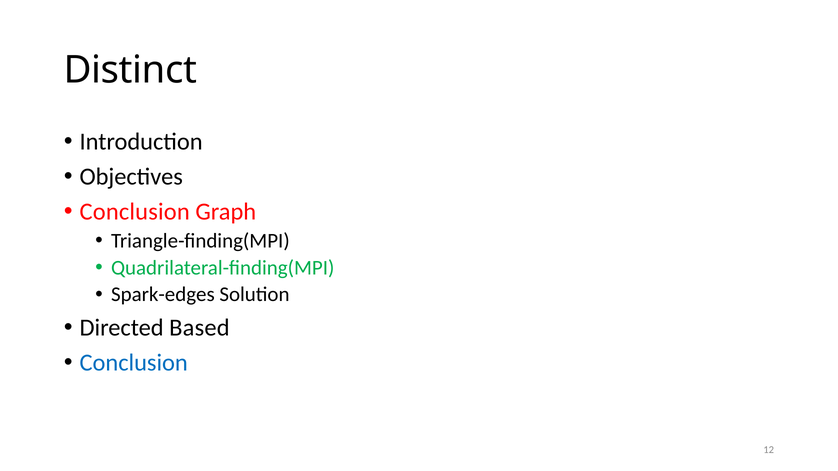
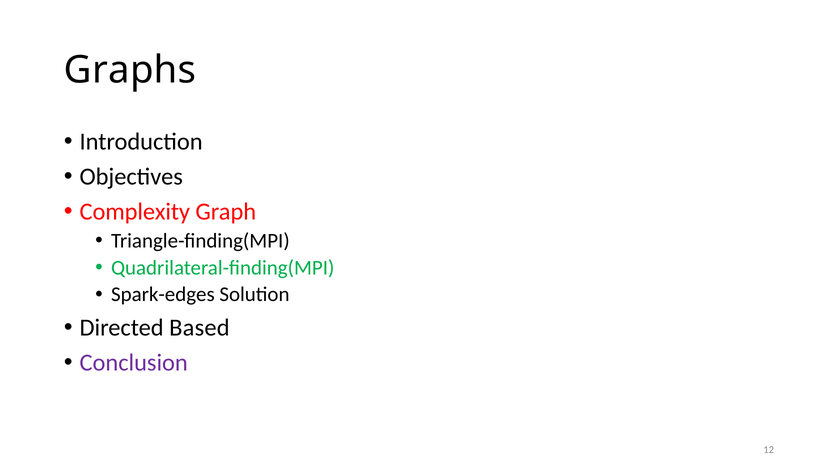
Distinct: Distinct -> Graphs (130, 70)
Conclusion: Conclusion -> Complexity (135, 212)
Conclusion colour: blue -> purple (134, 363)
